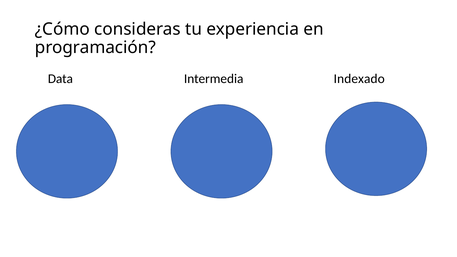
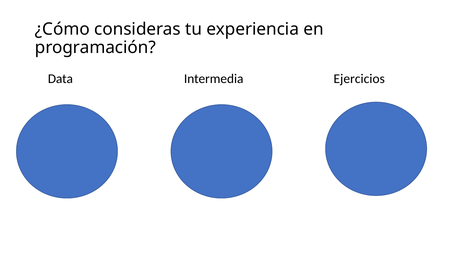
Indexado: Indexado -> Ejercicios (359, 79)
